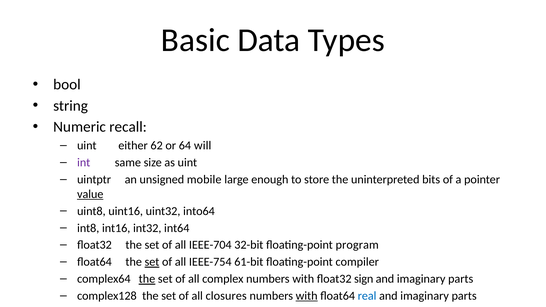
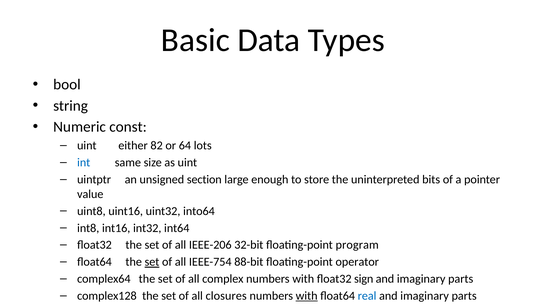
recall: recall -> const (128, 127)
62: 62 -> 82 (157, 146)
will: will -> lots (203, 146)
int colour: purple -> blue (84, 163)
mobile: mobile -> section (204, 180)
value underline: present -> none (90, 194)
IEEE-704: IEEE-704 -> IEEE-206 (210, 245)
61-bit: 61-bit -> 88-bit (249, 262)
compiler: compiler -> operator (357, 262)
the underline: present -> none (147, 279)
